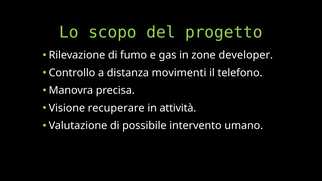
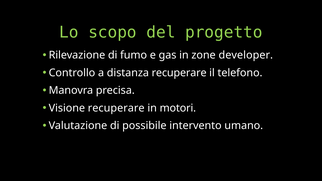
distanza movimenti: movimenti -> recuperare (179, 73)
attività: attività -> motori (178, 108)
